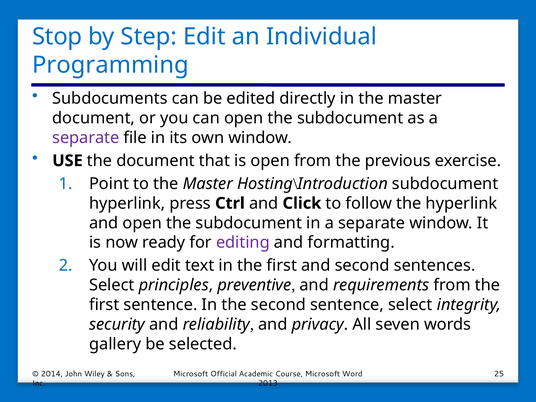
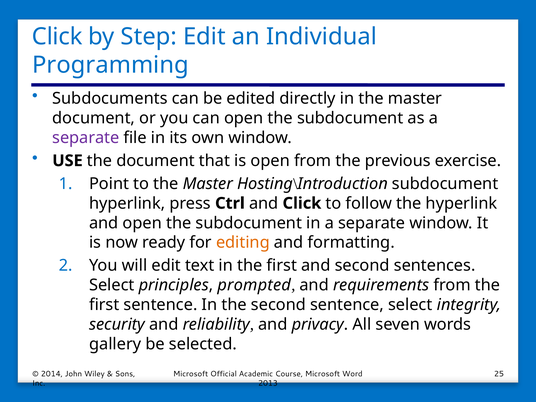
Stop: Stop -> Click (57, 36)
editing colour: purple -> orange (243, 243)
preventive: preventive -> prompted (254, 285)
